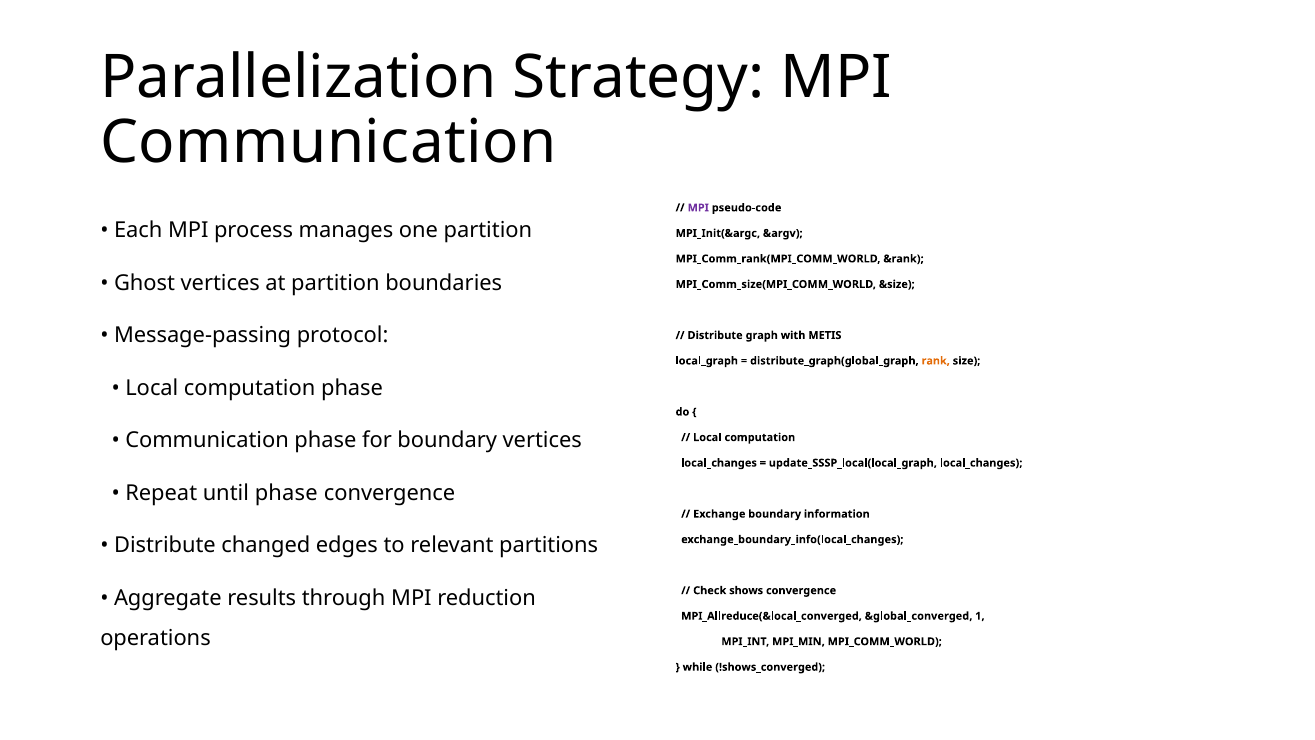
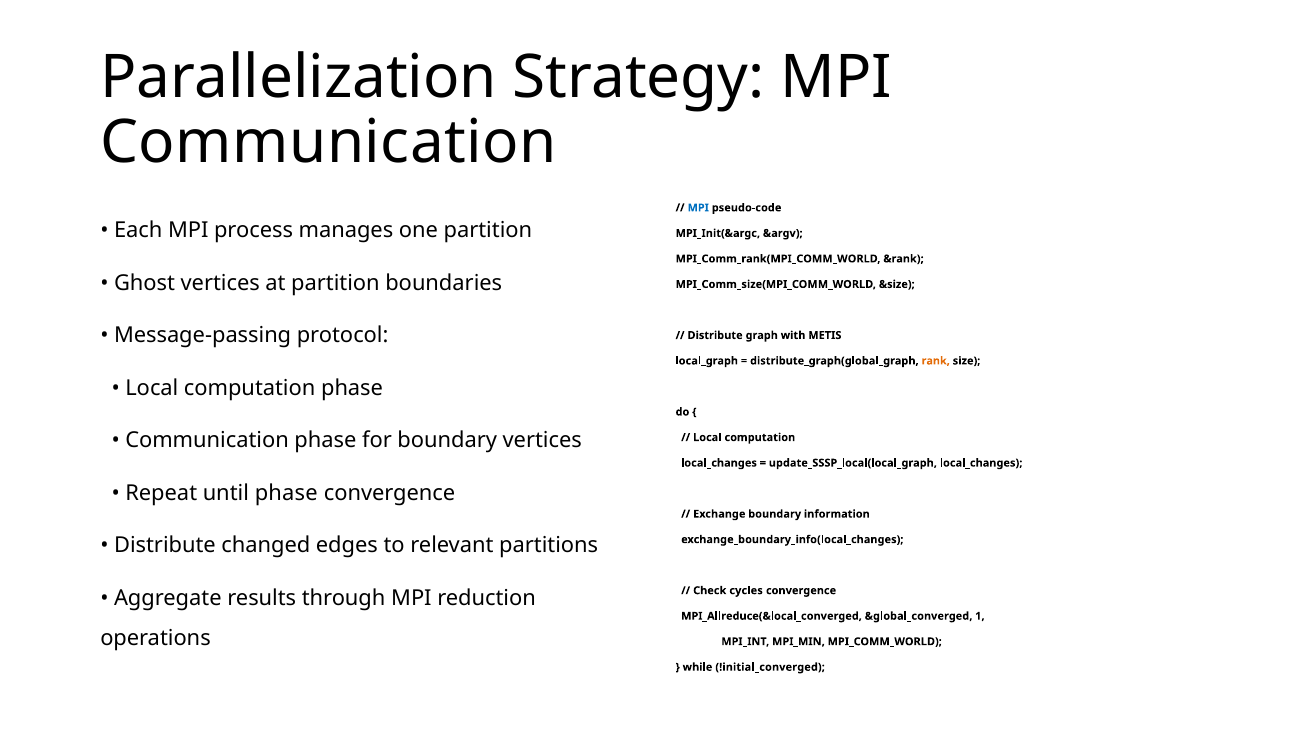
MPI colour: purple -> blue (698, 208)
shows: shows -> cycles (746, 590)
!shows_converged: !shows_converged -> !initial_converged (770, 667)
